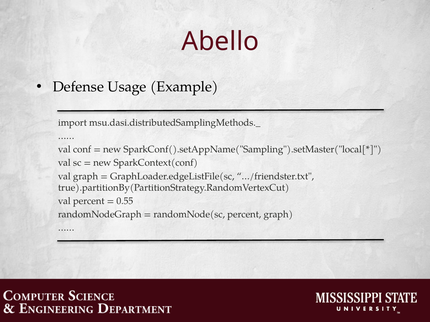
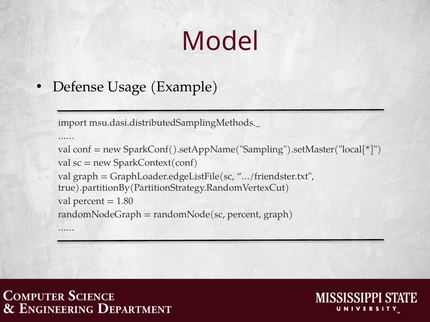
Abello: Abello -> Model (220, 42)
0.55: 0.55 -> 1.80 (125, 201)
